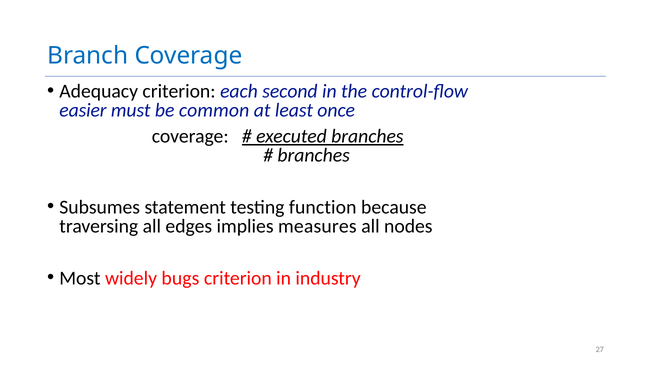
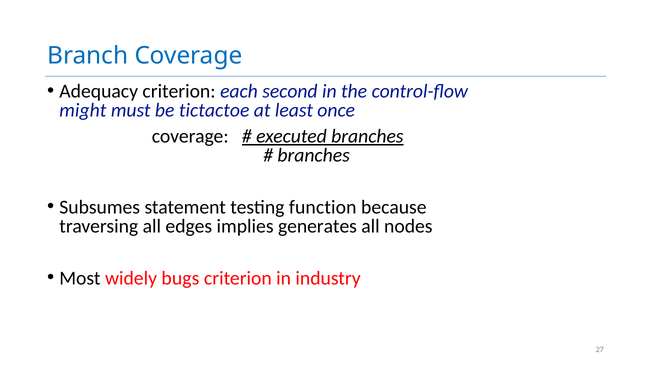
easier: easier -> might (83, 110)
common: common -> tictactoe (214, 110)
measures: measures -> generates (317, 226)
